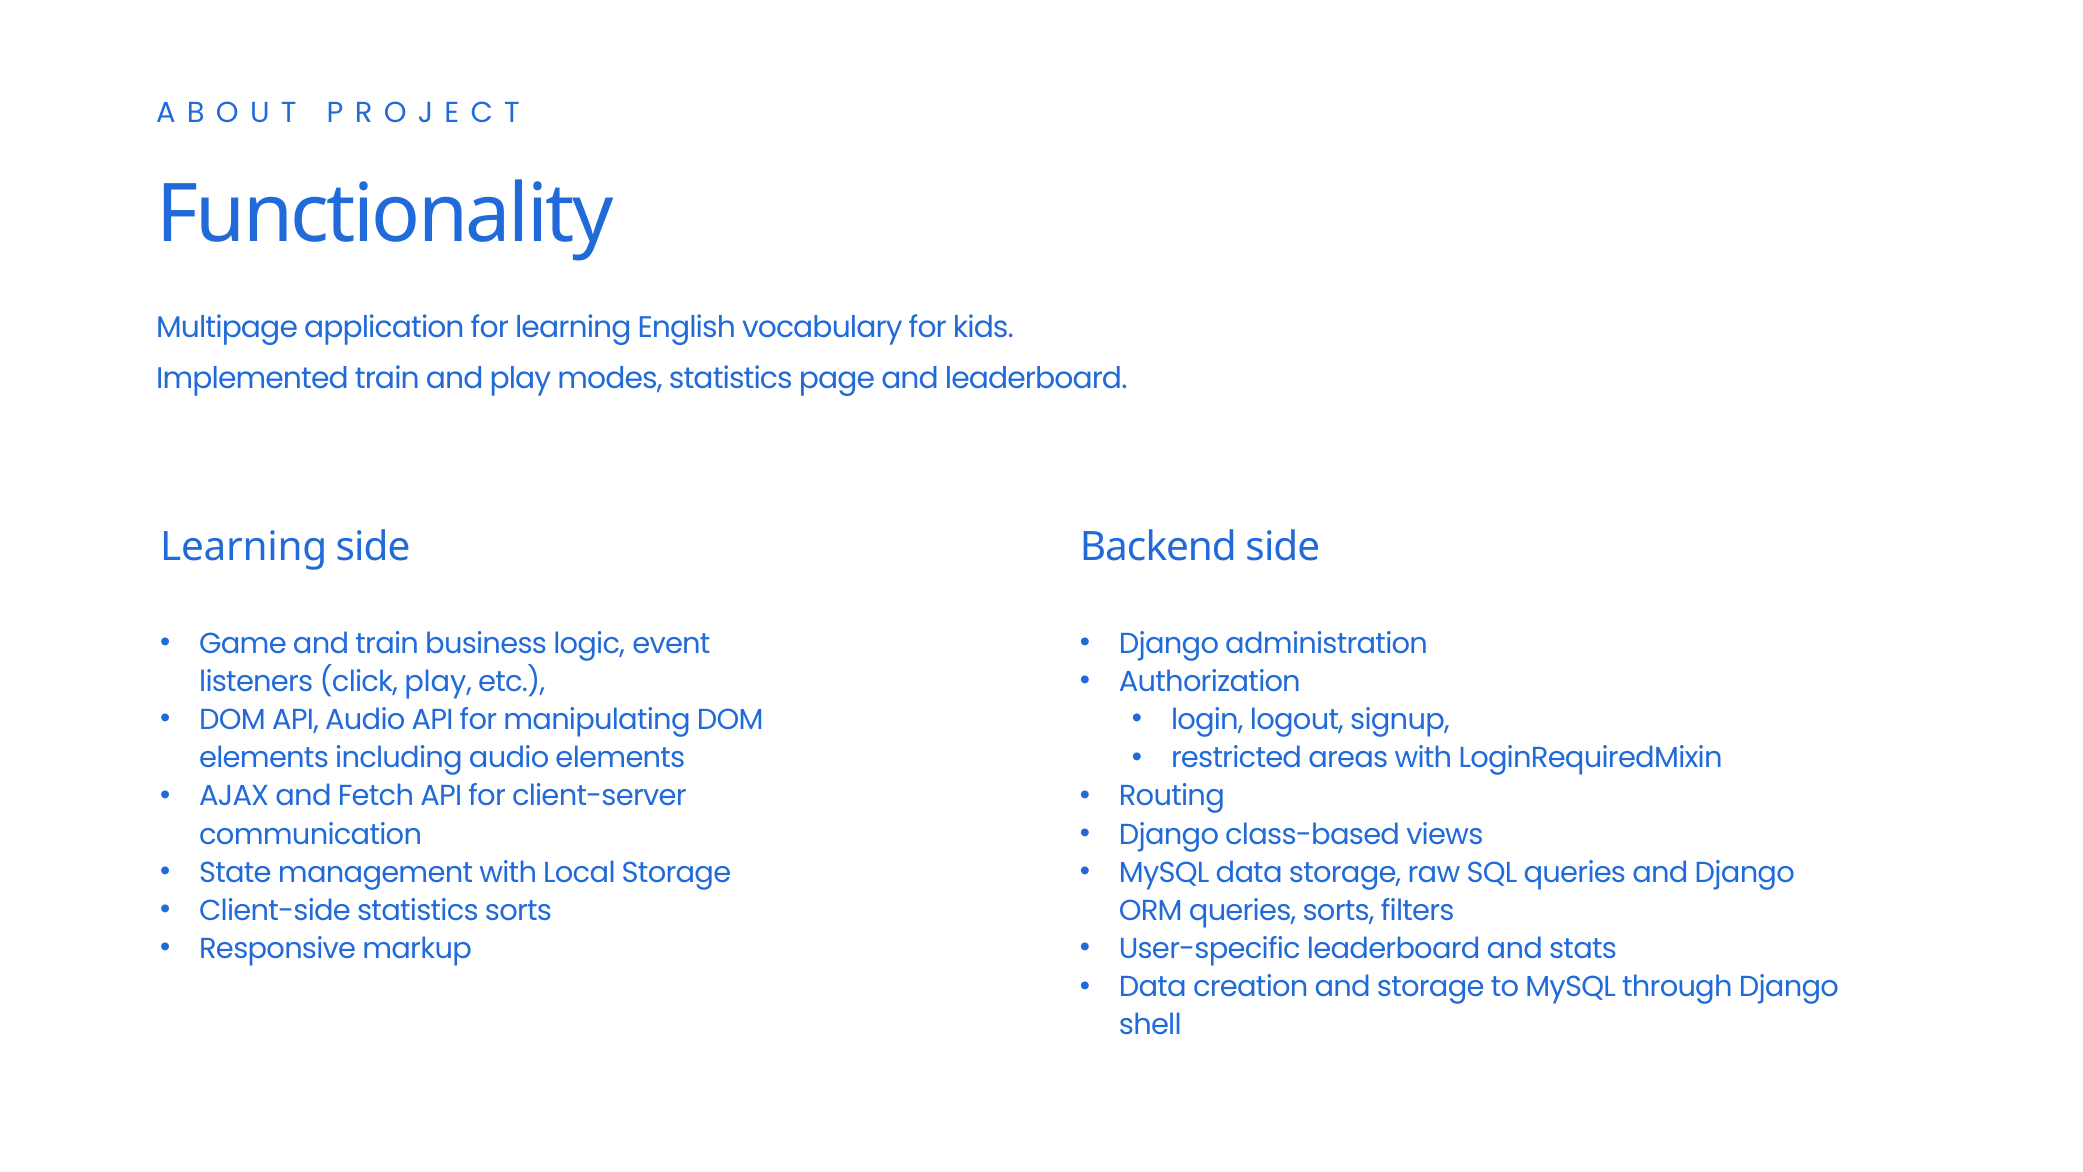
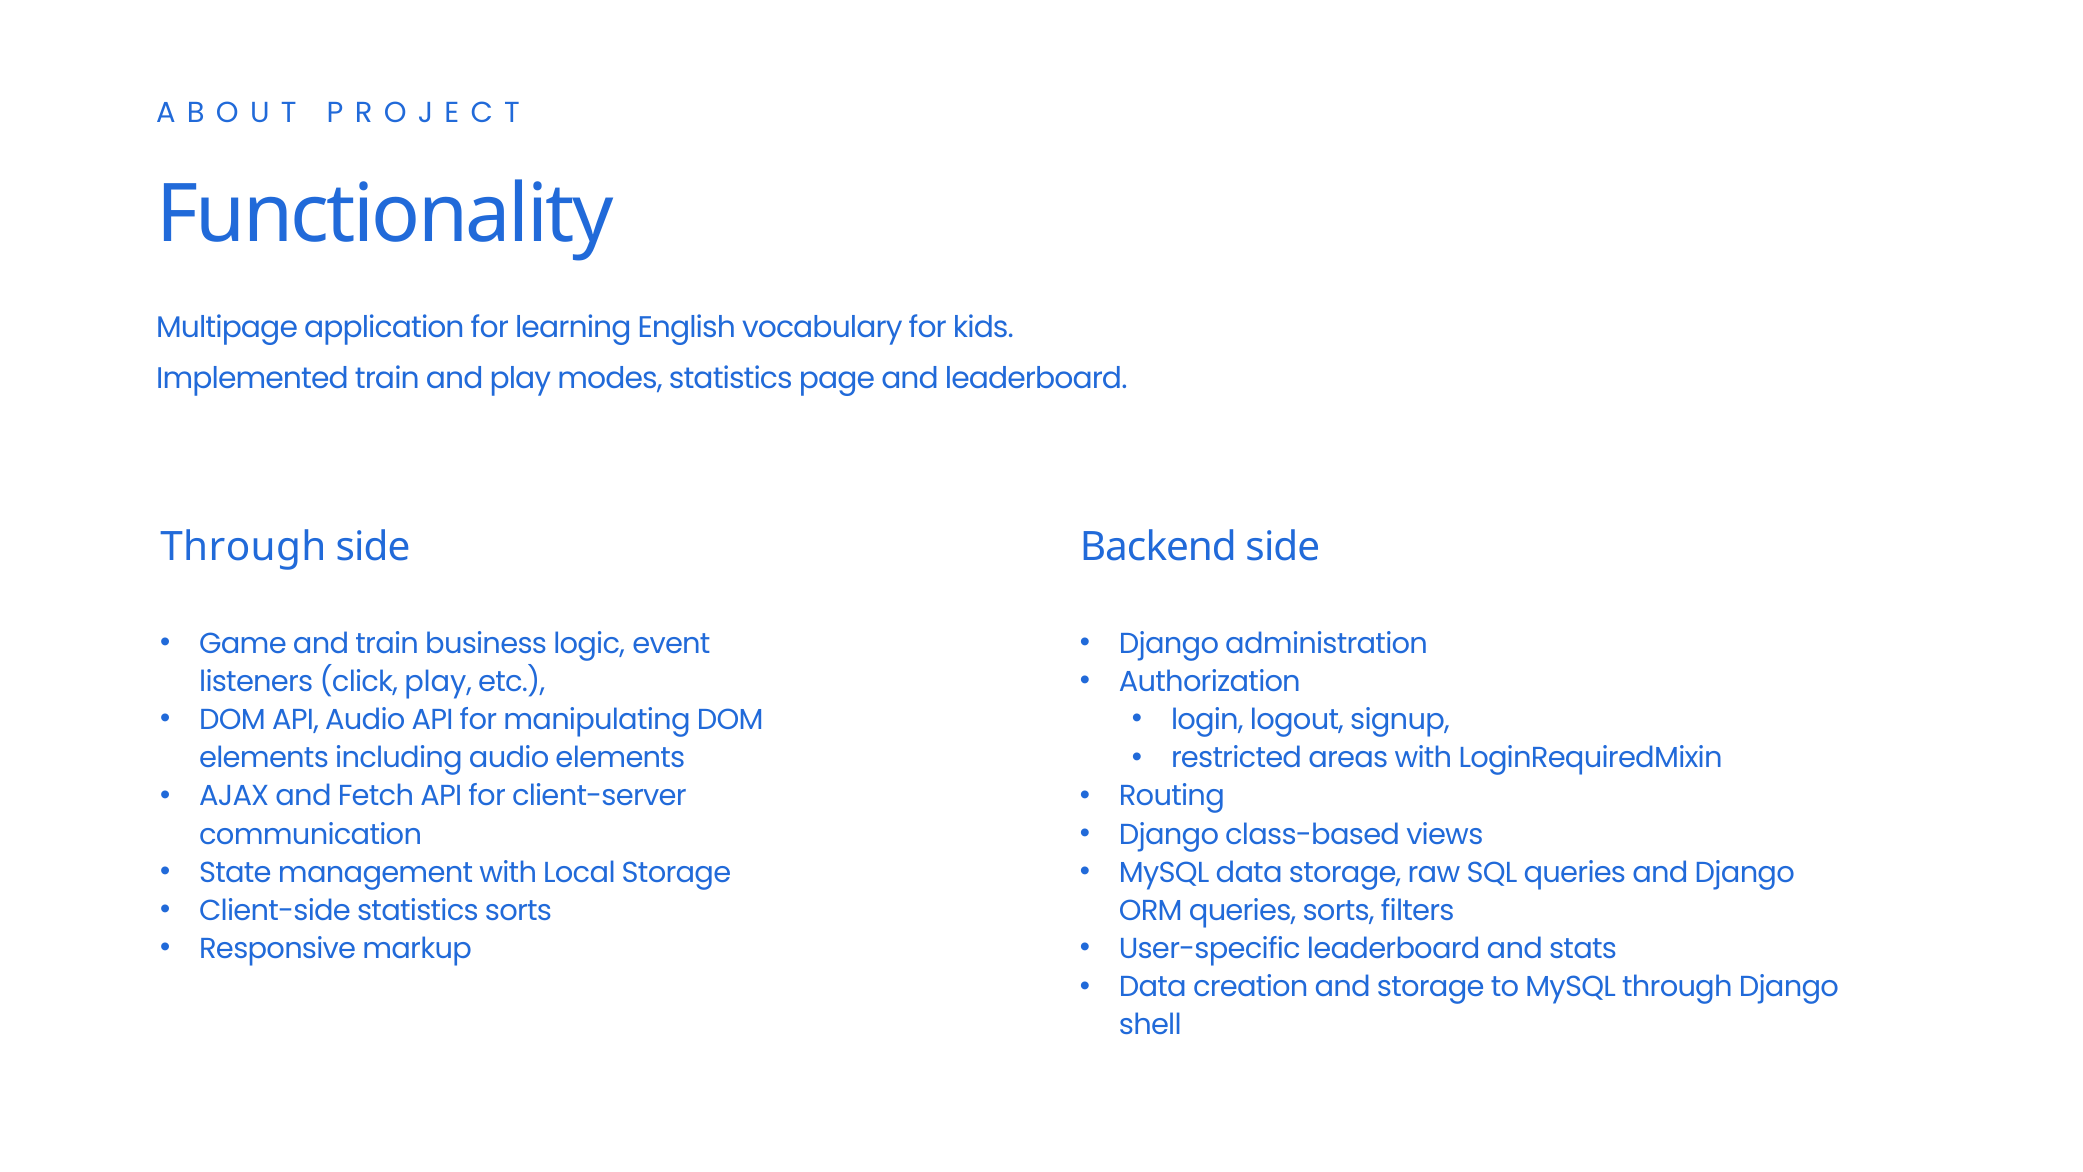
Learning: Learning -> Through (243, 547)
